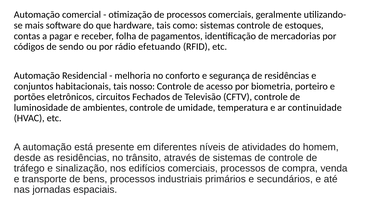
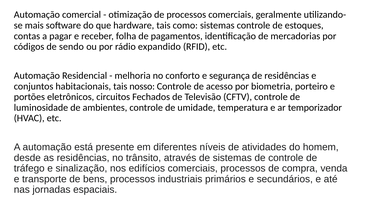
efetuando: efetuando -> expandido (159, 47)
continuidade: continuidade -> temporizador (315, 108)
